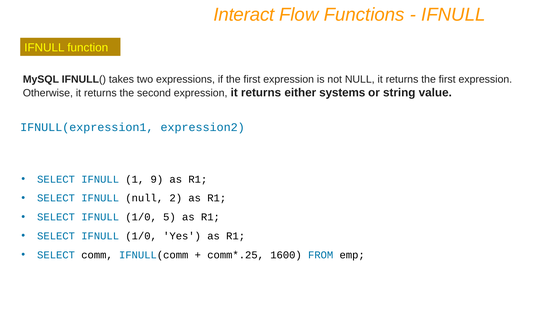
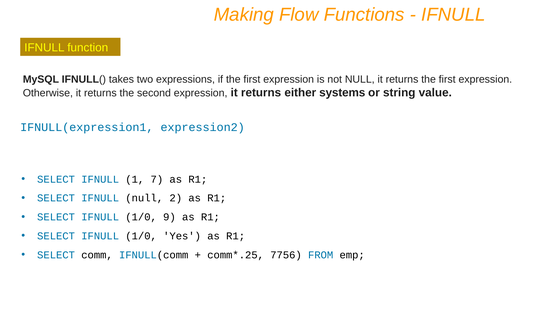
Interact: Interact -> Making (244, 15)
9: 9 -> 7 (157, 179)
5: 5 -> 9 (169, 217)
1600: 1600 -> 7756 (286, 255)
